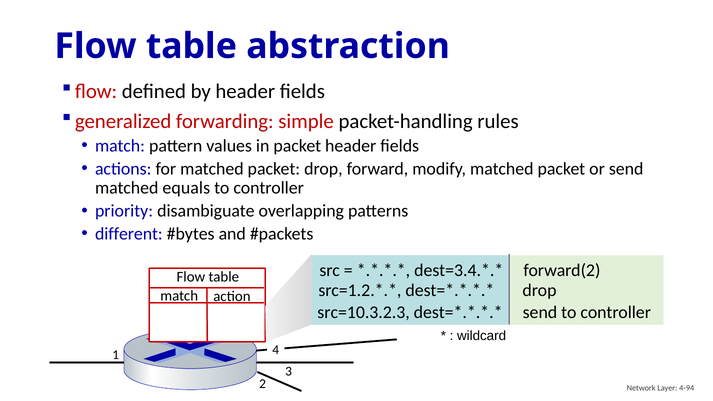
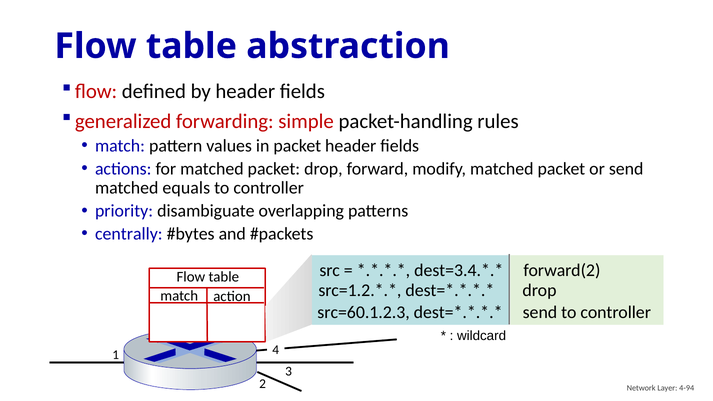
different: different -> centrally (129, 234)
src=10.3.2.3: src=10.3.2.3 -> src=60.1.2.3 (364, 312)
